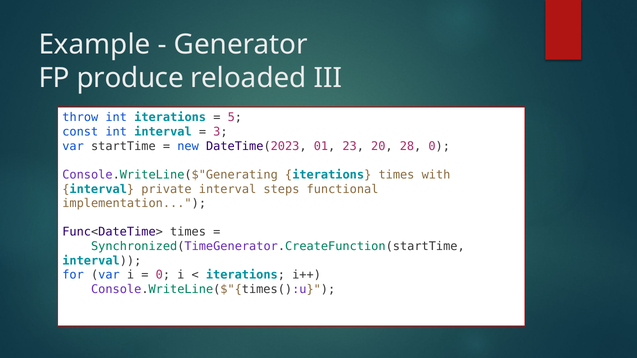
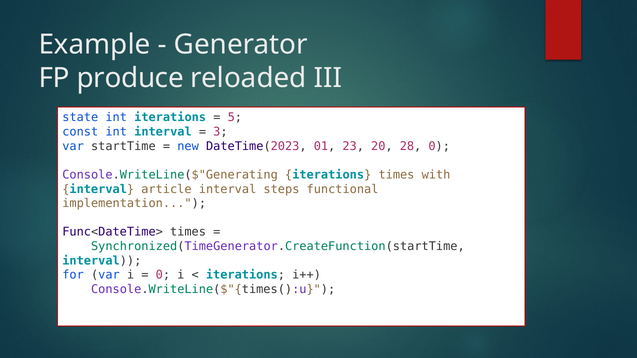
throw: throw -> state (80, 118)
private: private -> article (166, 189)
